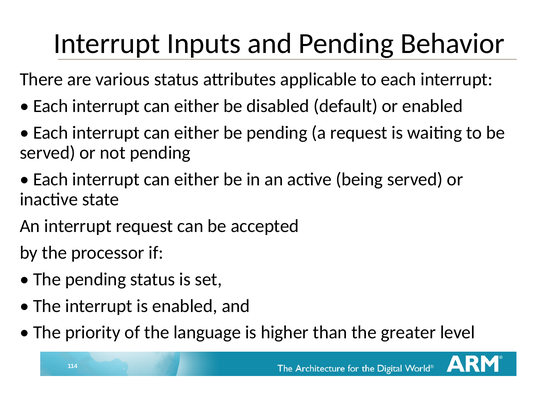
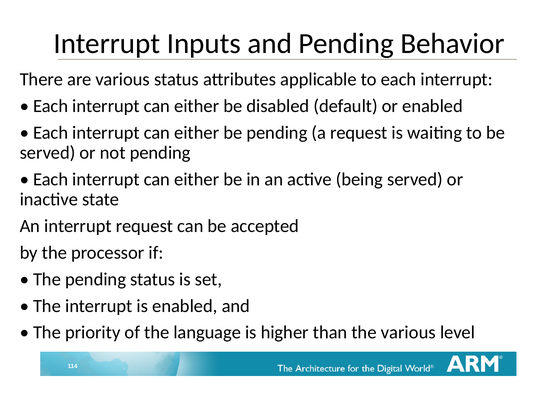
the greater: greater -> various (408, 332)
